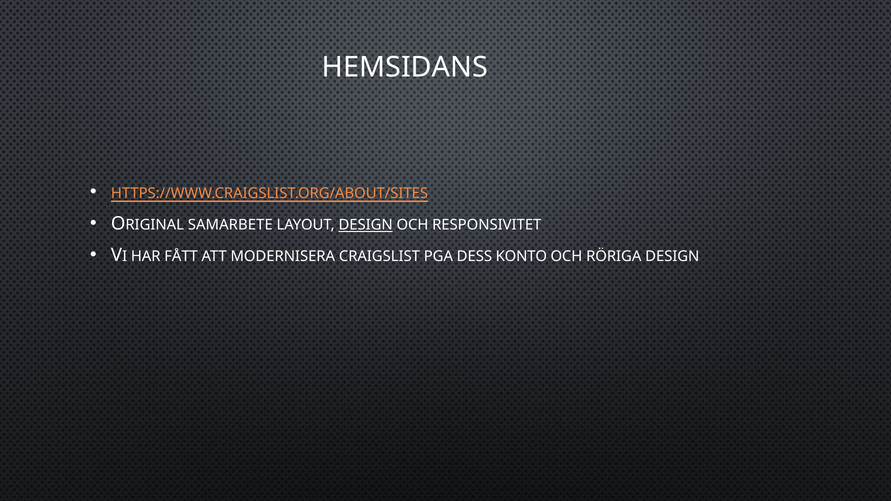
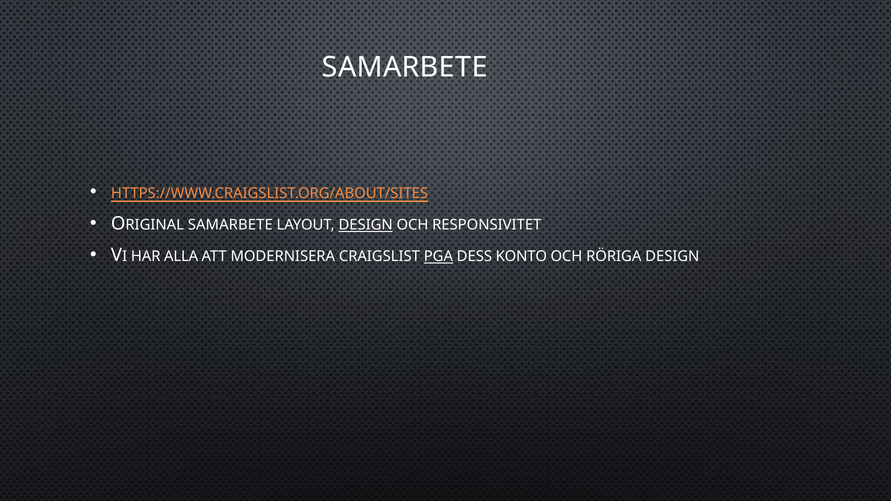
HEMSIDANS: HEMSIDANS -> SAMARBETE (405, 67)
FÅTT: FÅTT -> ALLA (181, 257)
PGA underline: none -> present (438, 257)
